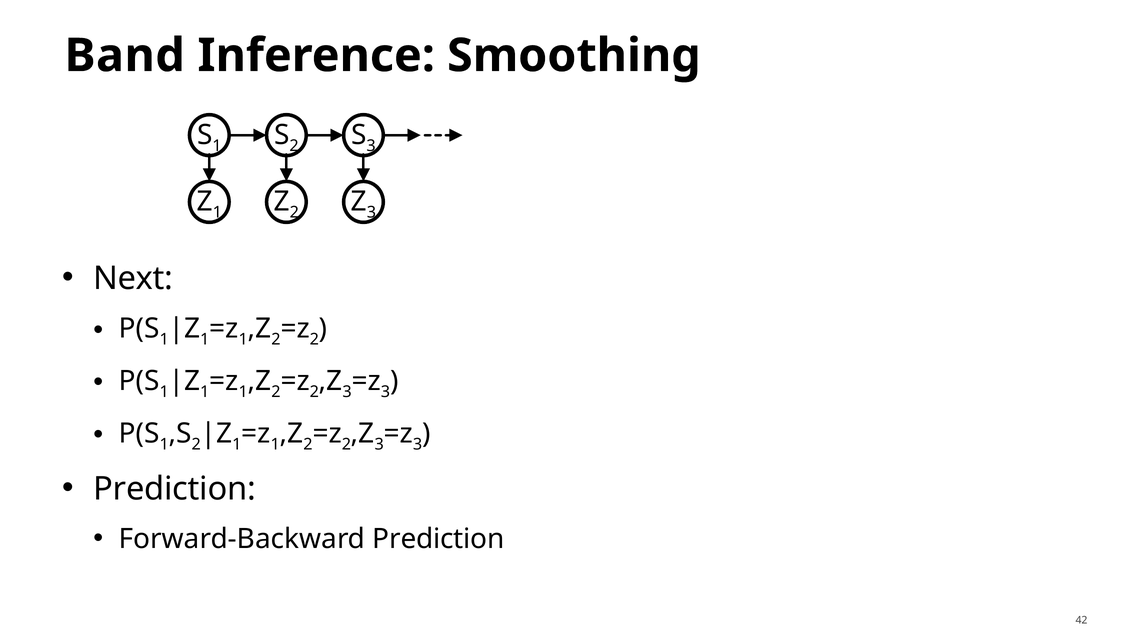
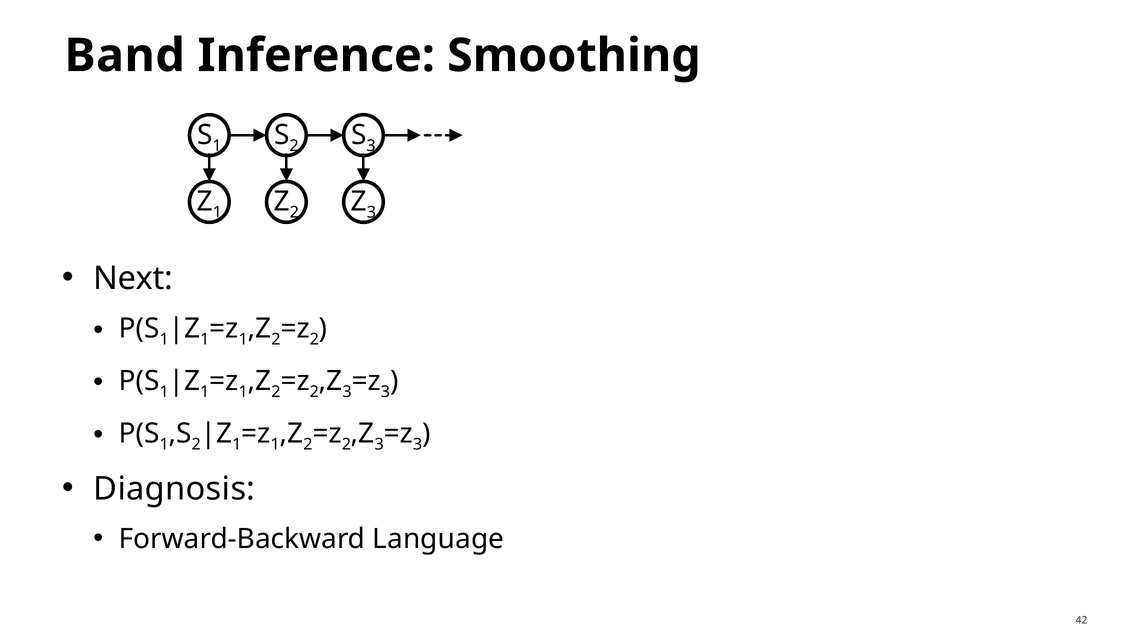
Prediction: Prediction -> Diagnosis (174, 488)
Forward-Backward Prediction: Prediction -> Language (438, 538)
